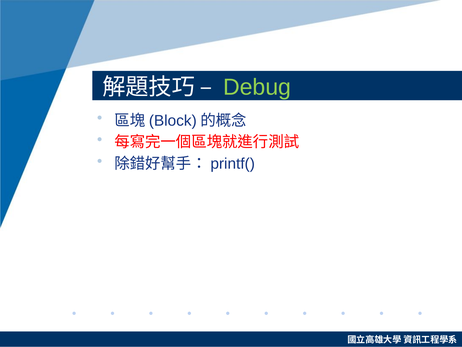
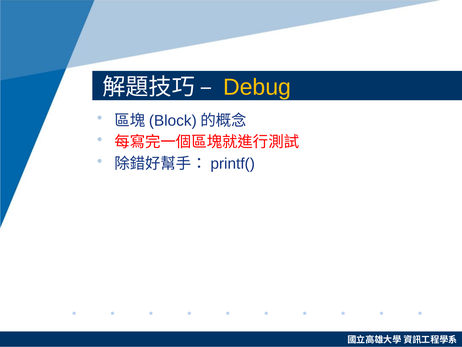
Debug colour: light green -> yellow (257, 87)
